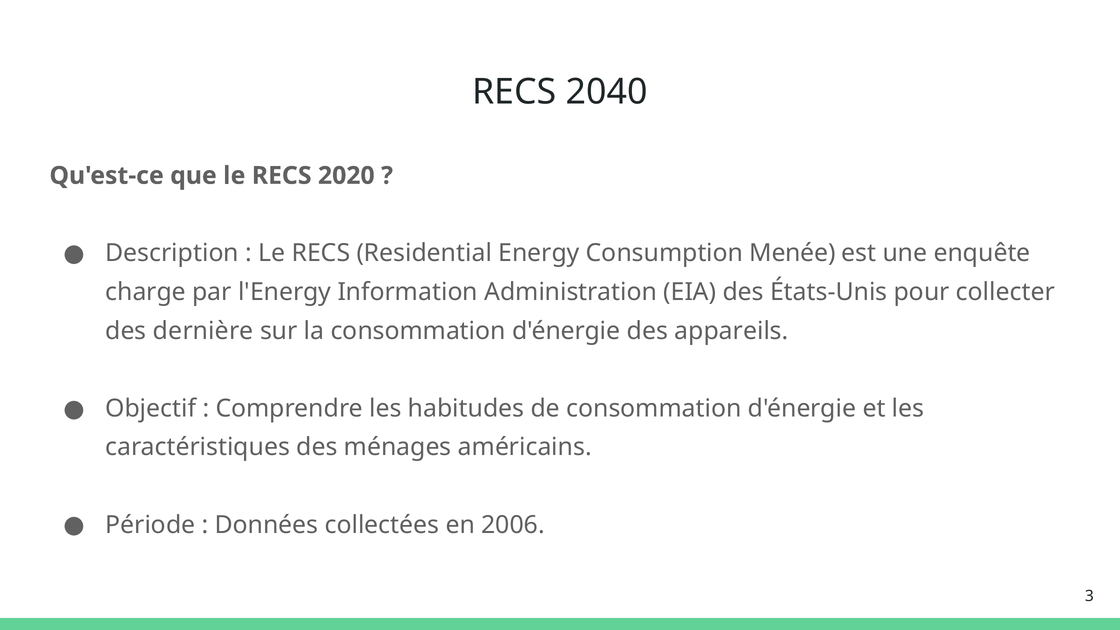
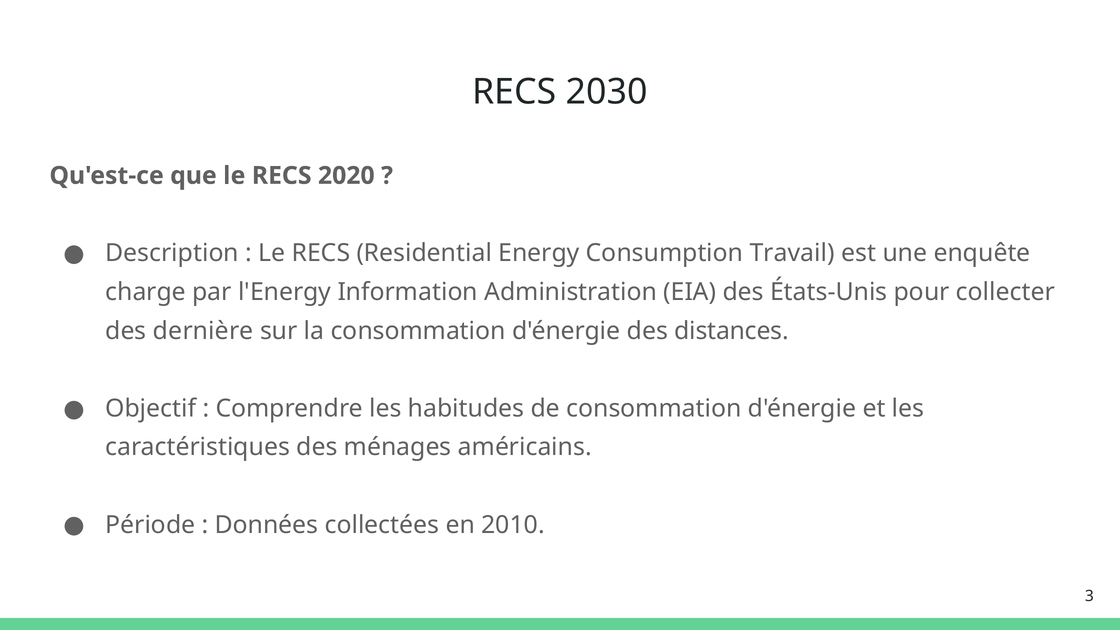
2040: 2040 -> 2030 (607, 92)
Menée: Menée -> Travail (792, 253)
appareils: appareils -> distances (732, 331)
2006: 2006 -> 2010 (513, 525)
